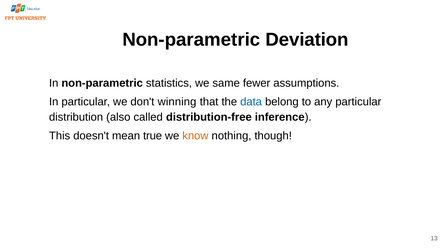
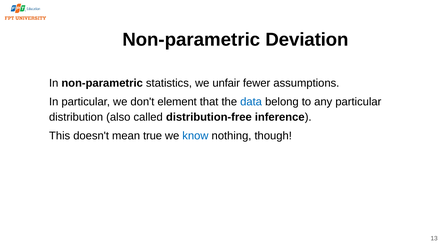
same: same -> unfair (226, 83)
winning: winning -> element (177, 102)
know colour: orange -> blue (195, 136)
